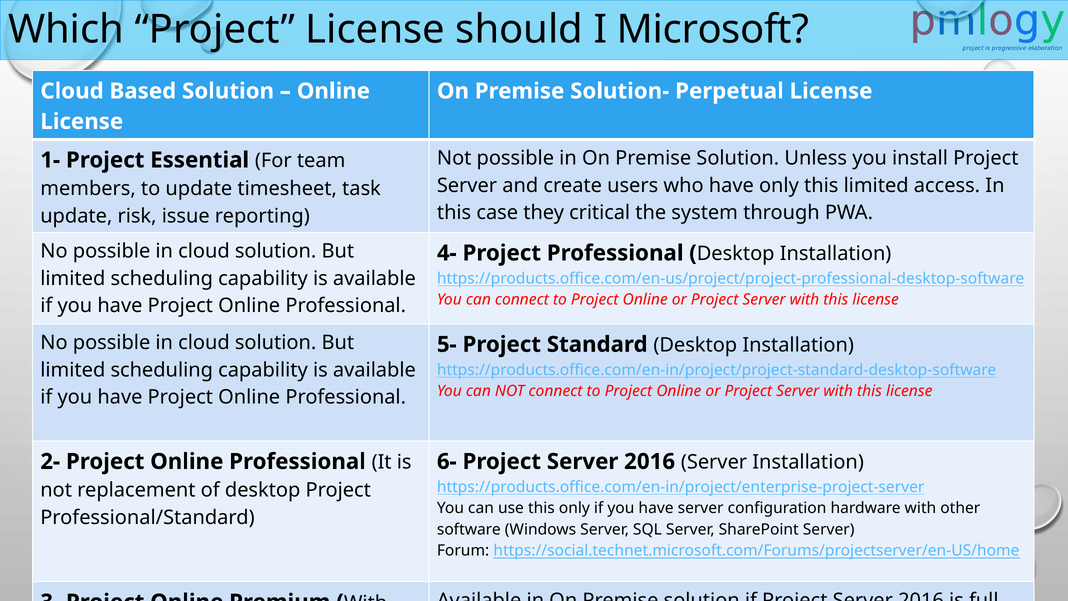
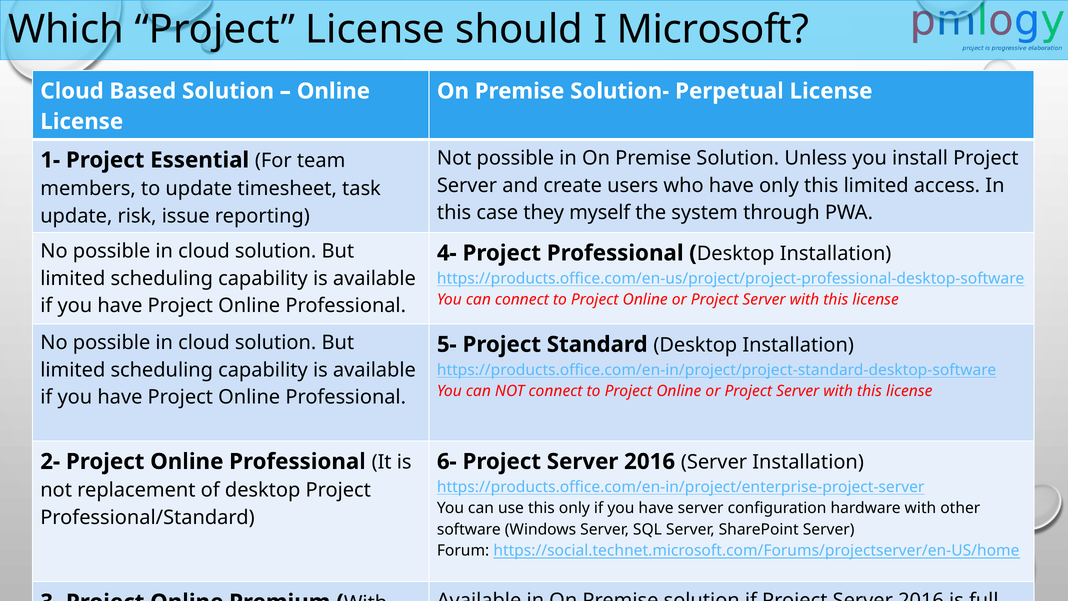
critical: critical -> myself (600, 213)
